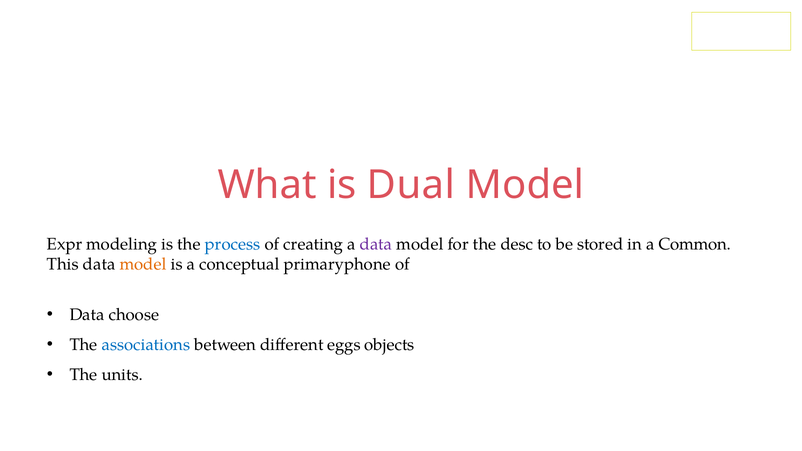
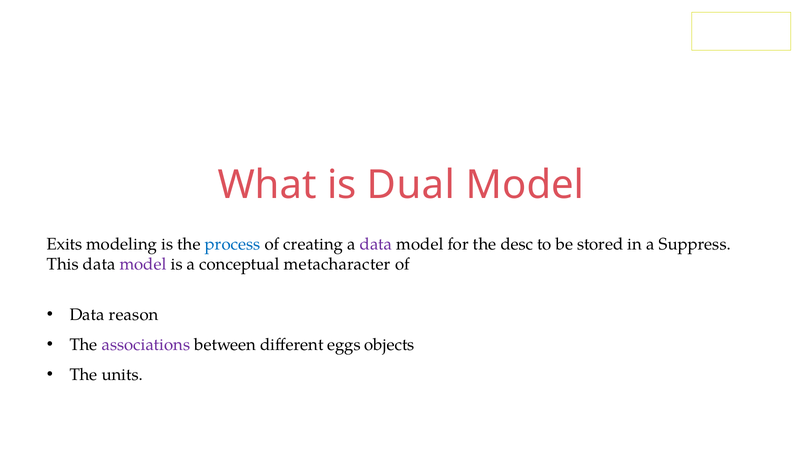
Expr: Expr -> Exits (65, 244)
Common: Common -> Suppress (695, 244)
model colour: orange -> purple (143, 264)
primaryphone: primaryphone -> metacharacter (337, 264)
choose: choose -> reason (134, 315)
associations colour: blue -> purple (146, 345)
